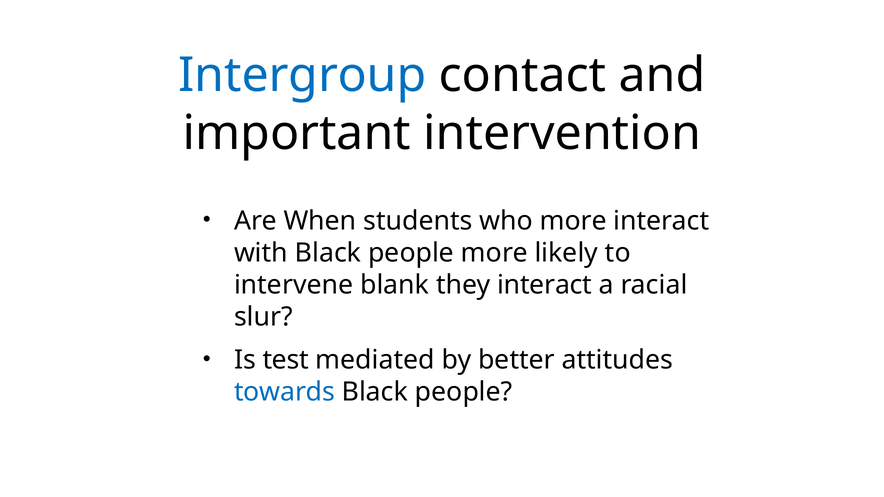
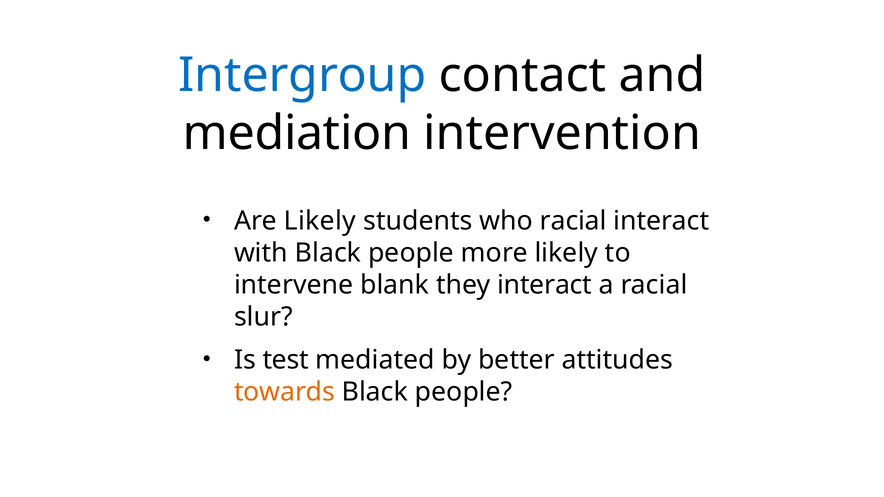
important: important -> mediation (297, 134)
Are When: When -> Likely (320, 221)
who more: more -> racial (573, 221)
towards colour: blue -> orange (285, 392)
